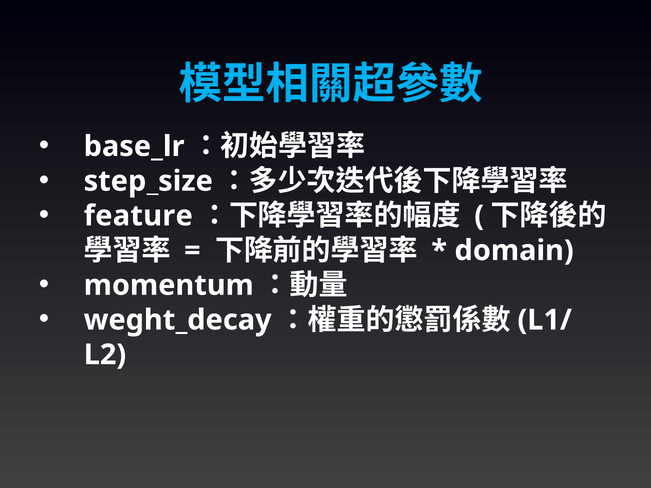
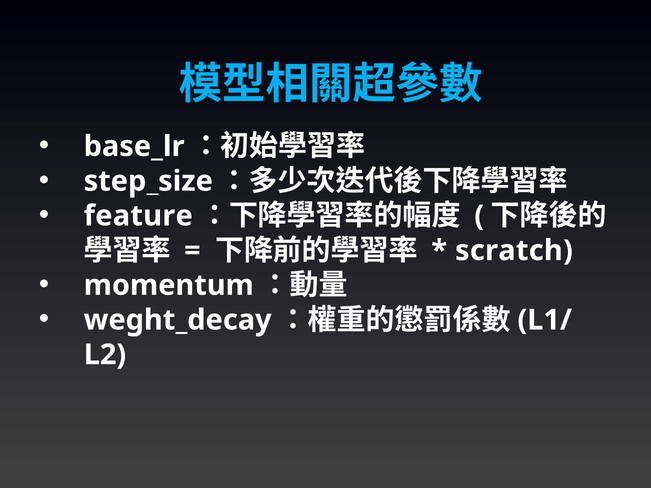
domain: domain -> scratch (514, 251)
